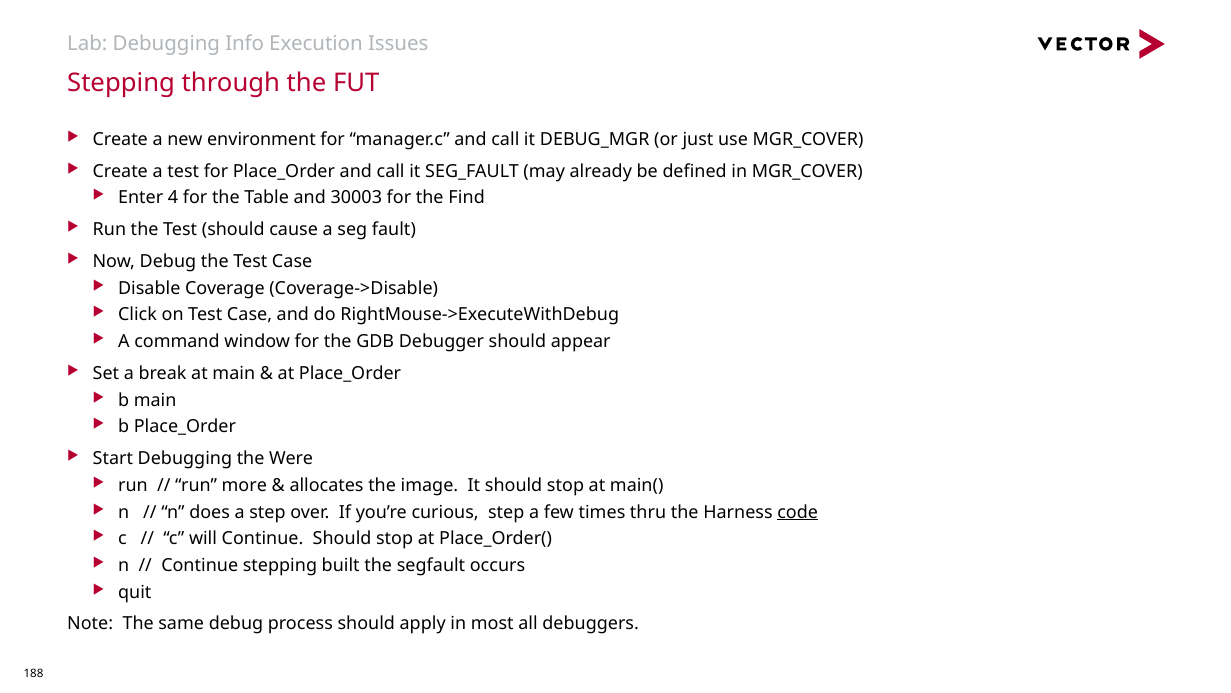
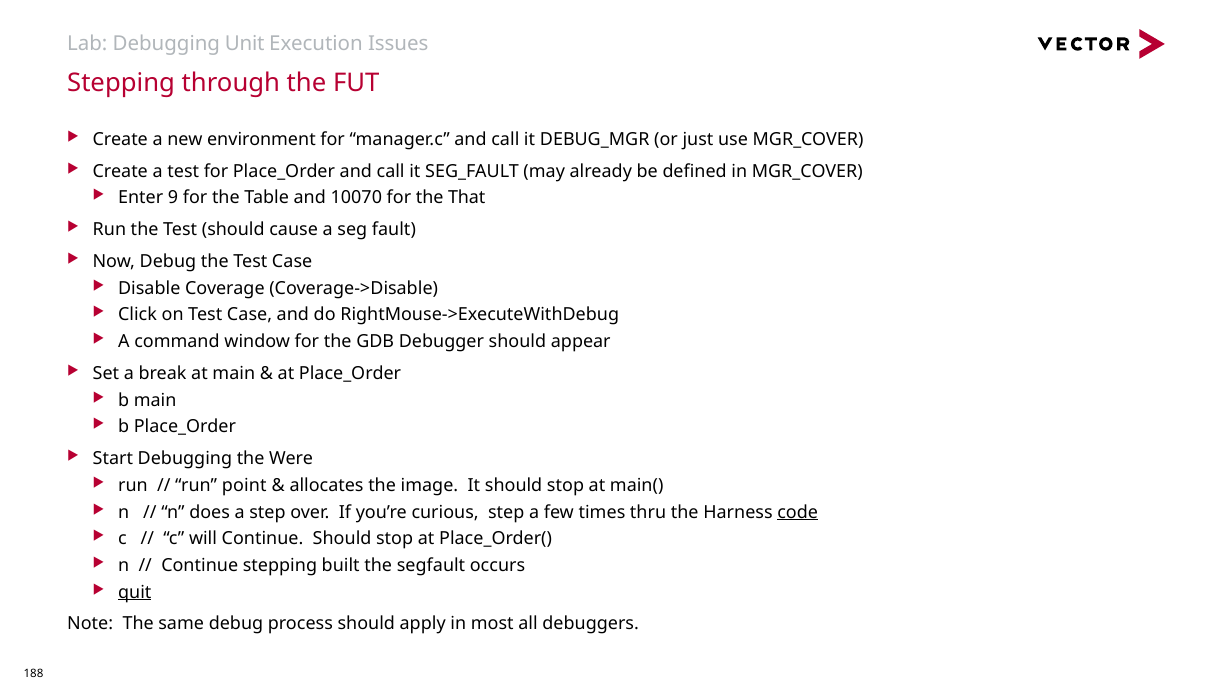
Info: Info -> Unit (245, 43)
4: 4 -> 9 (173, 198)
30003: 30003 -> 10070 (356, 198)
Find: Find -> That (467, 198)
more: more -> point (244, 485)
quit underline: none -> present (135, 592)
